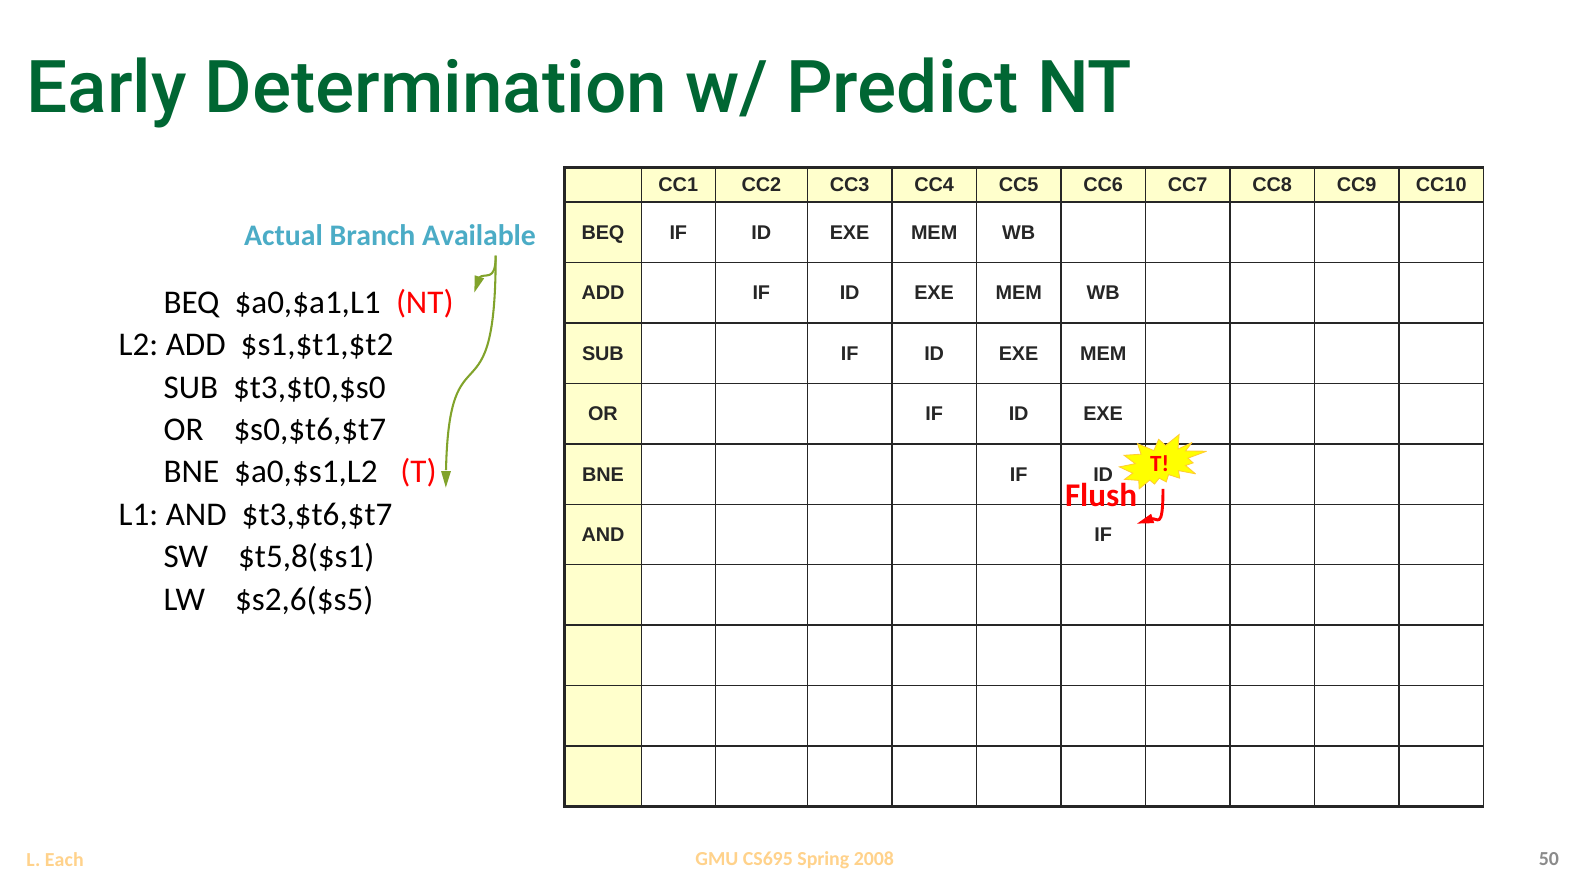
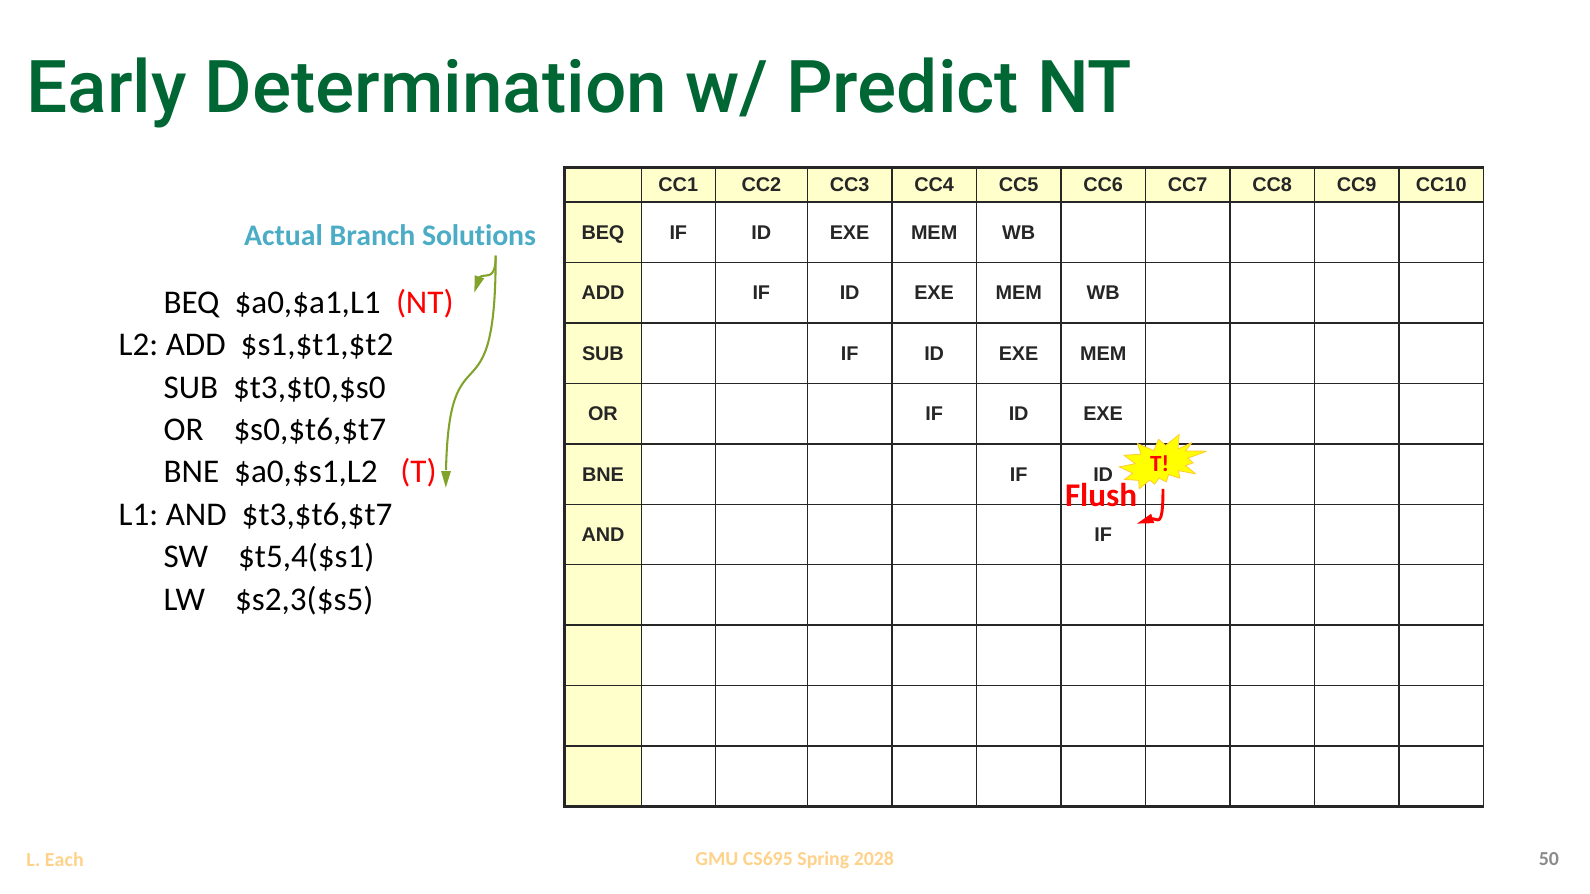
Available: Available -> Solutions (479, 236)
$t5,8($s1: $t5,8($s1 -> $t5,4($s1 (306, 557)
$s2,6($s5: $s2,6($s5 -> $s2,3($s5 (304, 599)
2008: 2008 -> 2028 (874, 860)
